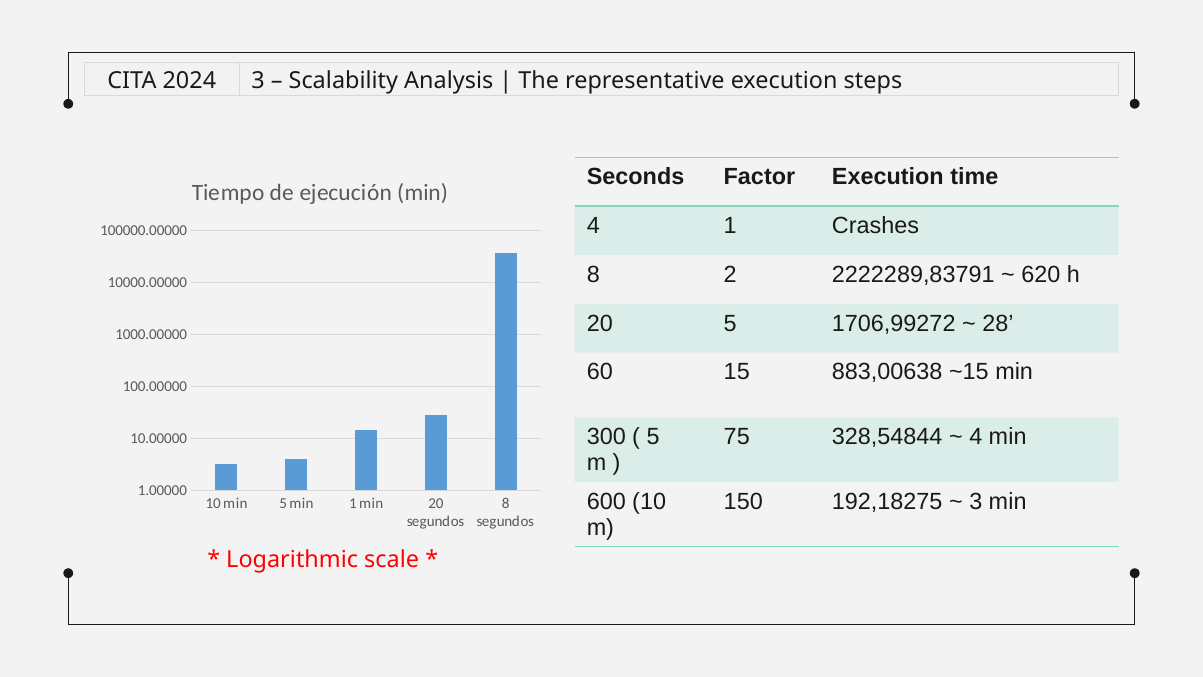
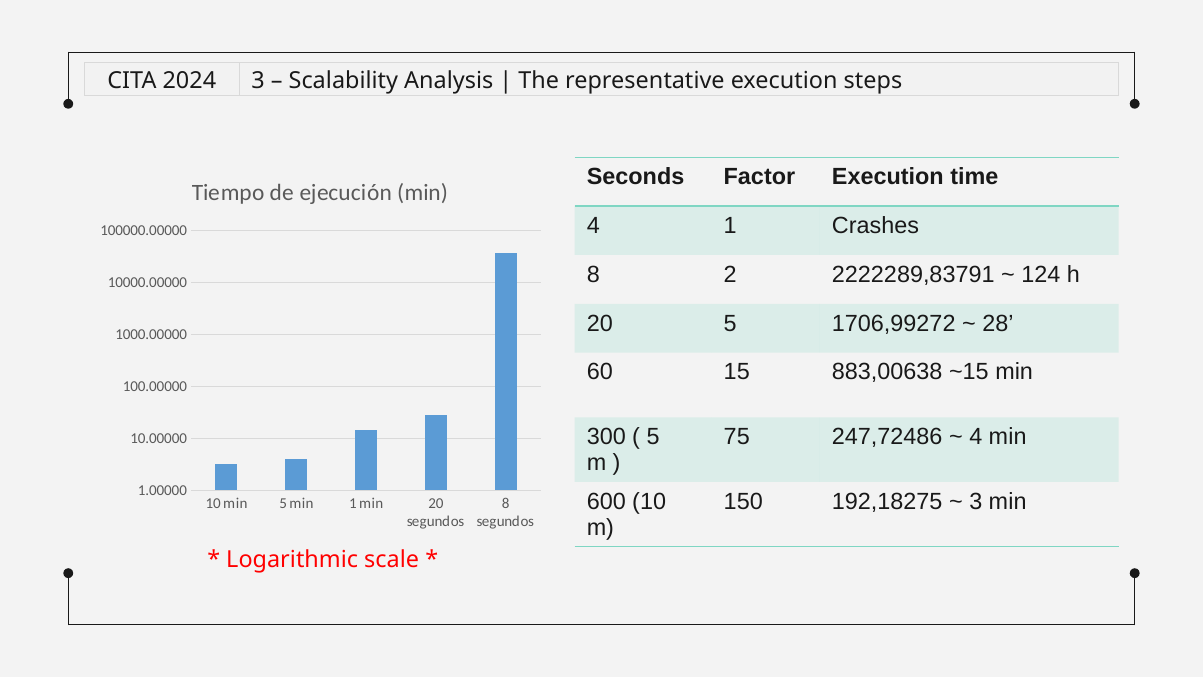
620: 620 -> 124 (1041, 274)
328,54844: 328,54844 -> 247,72486 (887, 437)
